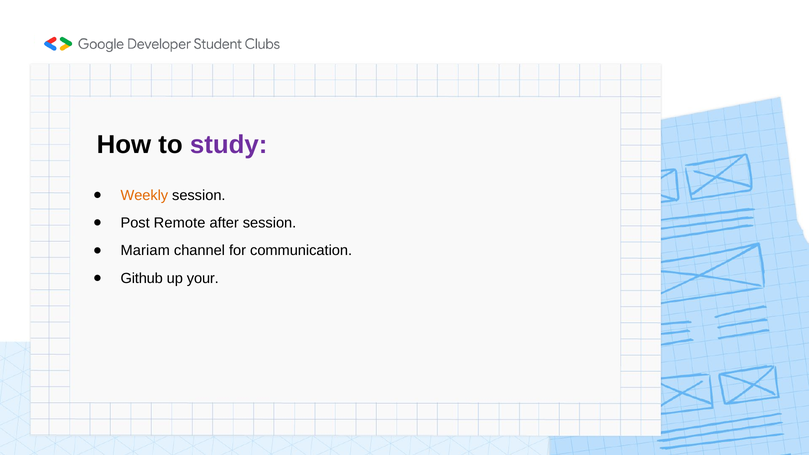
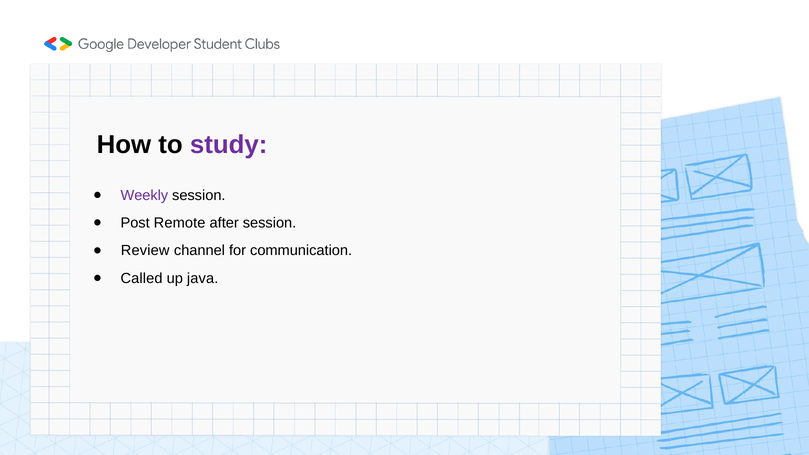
Weekly colour: orange -> purple (144, 195)
Mariam: Mariam -> Review (145, 251)
Github: Github -> Called (142, 278)
your: your -> java (203, 278)
